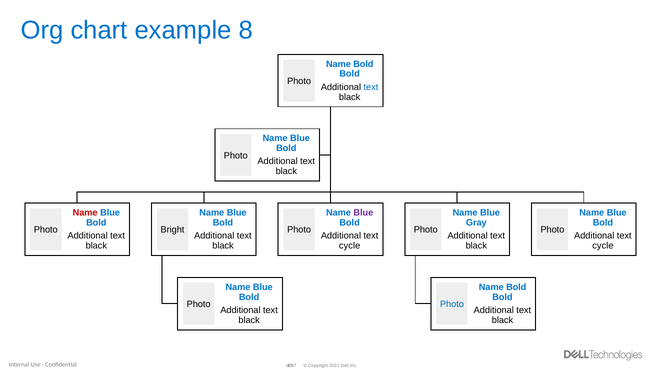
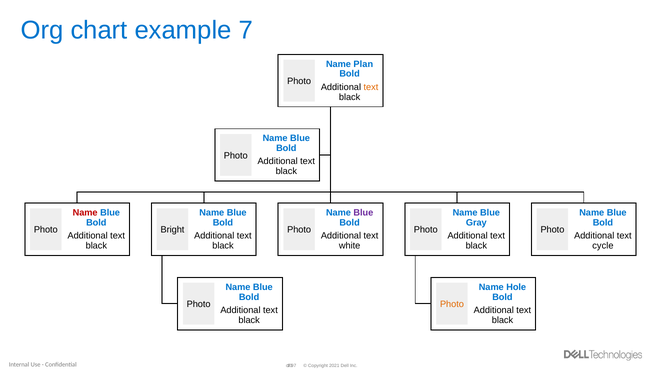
8: 8 -> 7 (246, 30)
Bold: Bold -> Plan (363, 64)
text colour: blue -> orange (371, 87)
cycle: cycle -> white (350, 246)
Bold: Bold -> Hole (516, 287)
Photo colour: blue -> orange (452, 304)
